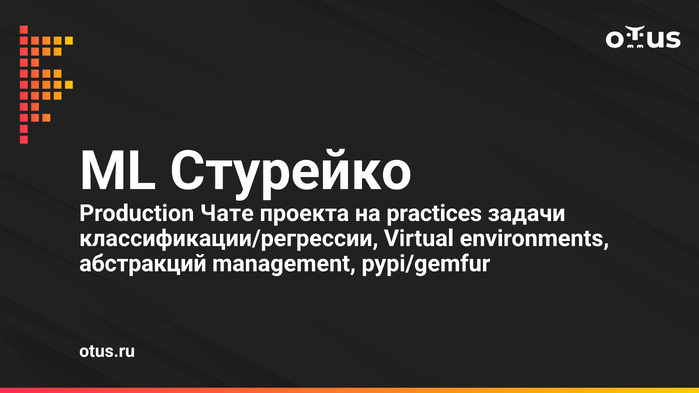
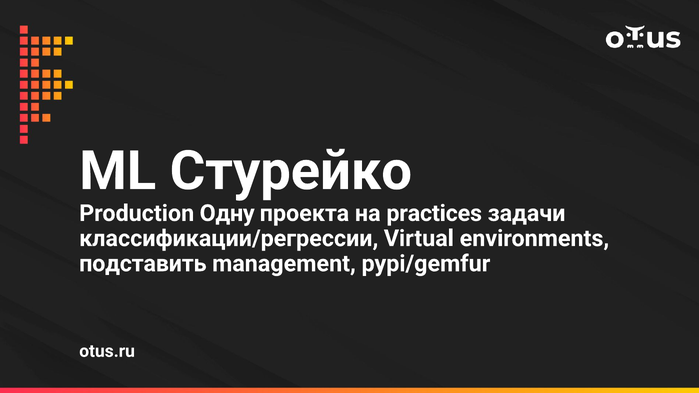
Чате: Чате -> Одну (227, 213)
абстракций: абстракций -> подставить (143, 264)
